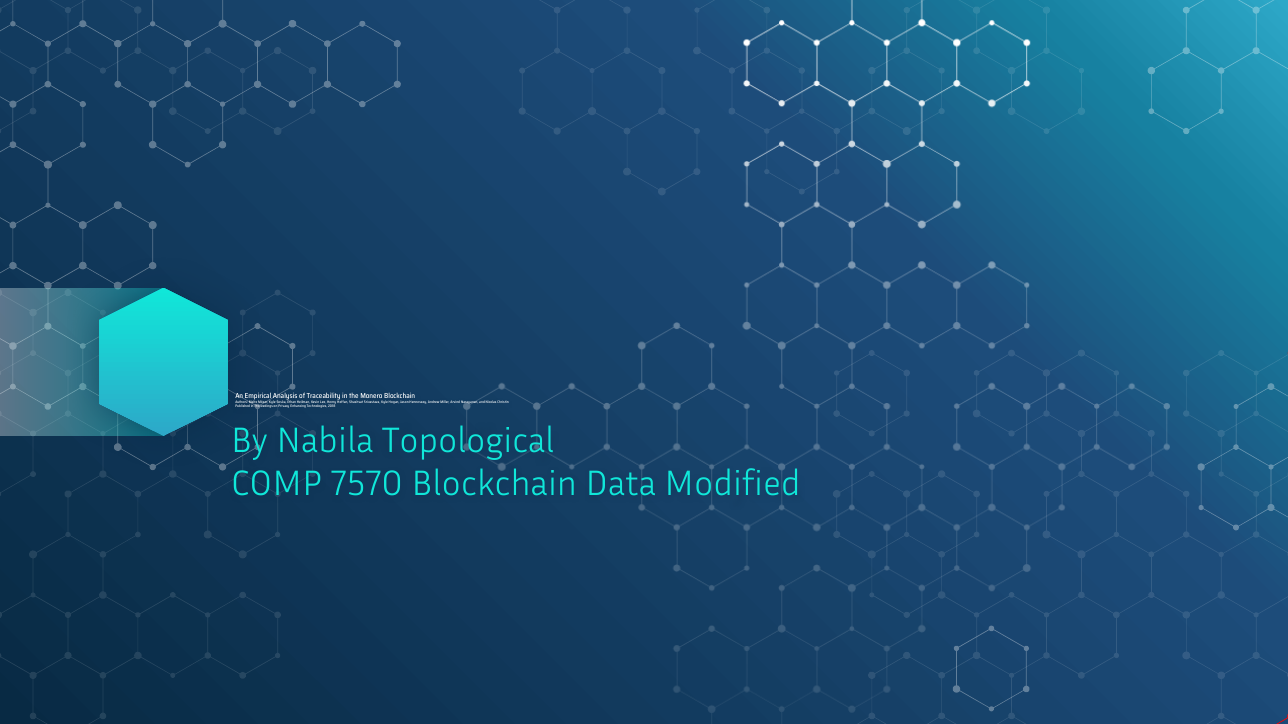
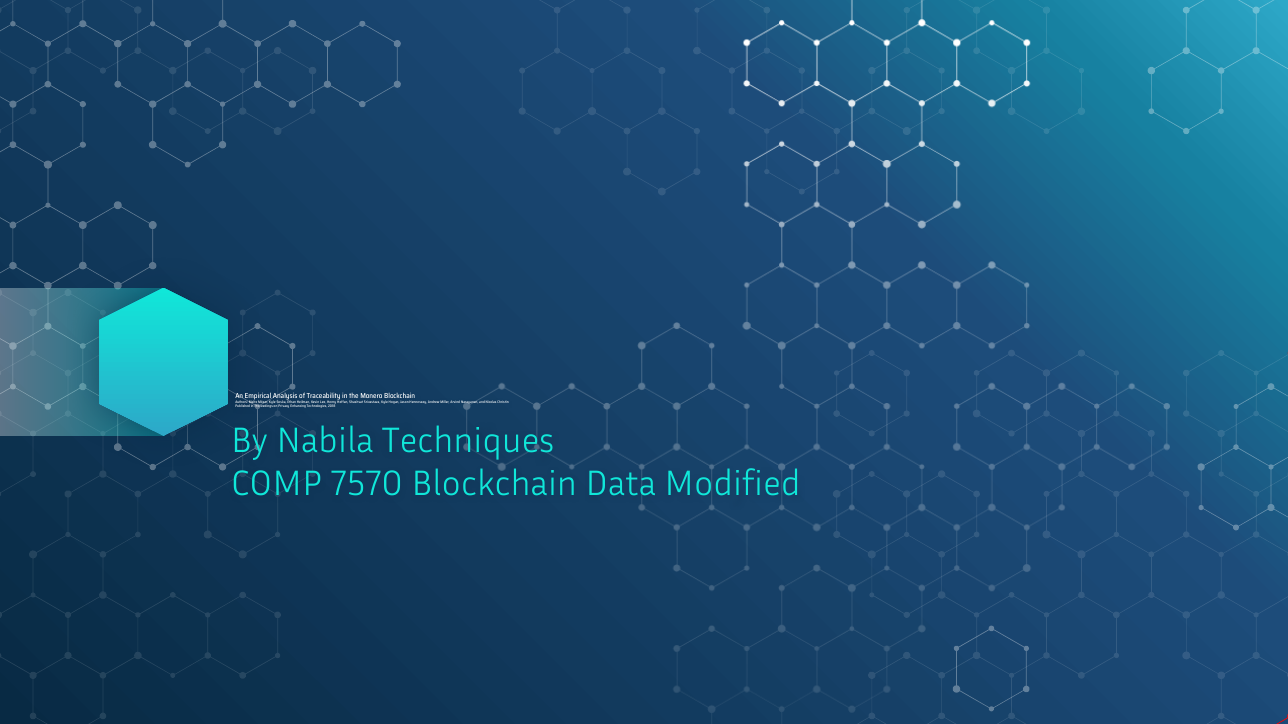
Topological: Topological -> Techniques (468, 441)
